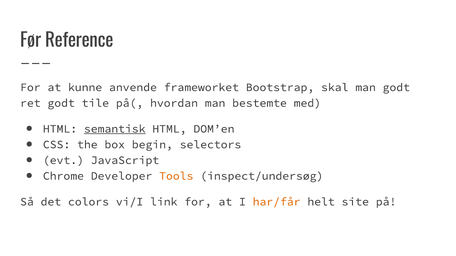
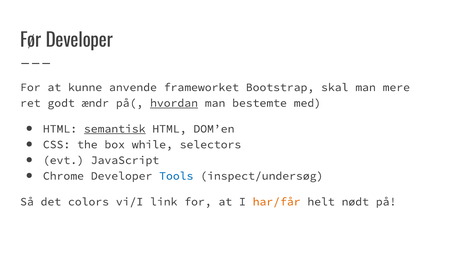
Før Reference: Reference -> Developer (79, 41)
man godt: godt -> mere (396, 87)
tile: tile -> ændr (95, 103)
hvordan underline: none -> present (174, 103)
begin: begin -> while (152, 145)
Tools colour: orange -> blue (176, 176)
site: site -> nødt (355, 202)
